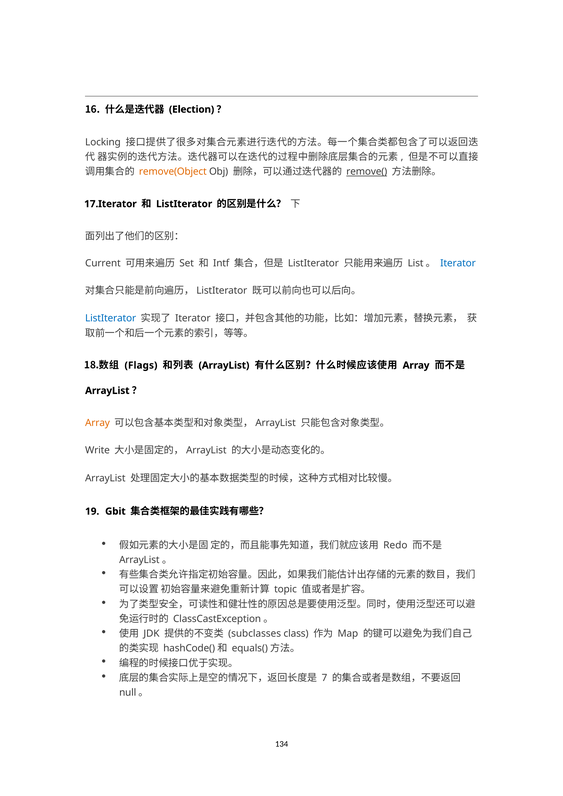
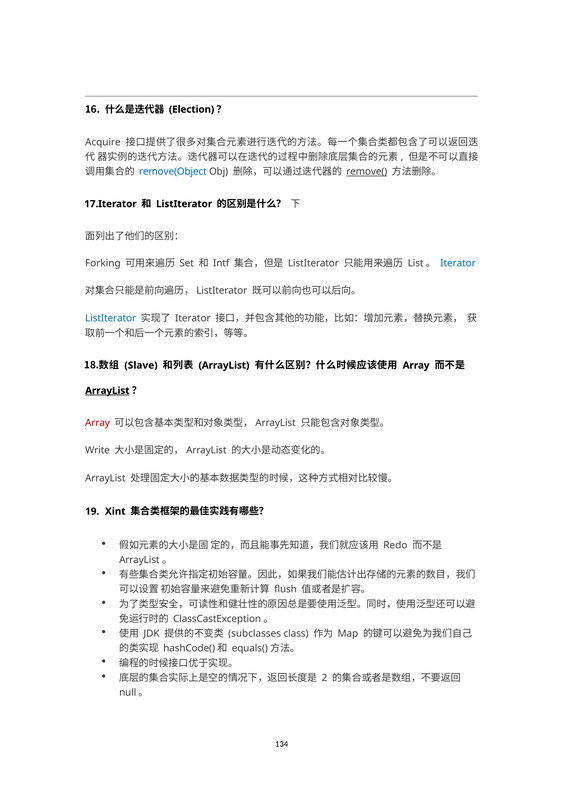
Locking: Locking -> Acquire (103, 142)
remove(Object colour: orange -> blue (173, 172)
Current: Current -> Forking (103, 264)
Flags: Flags -> Slave (141, 366)
ArrayList underline: none -> present (107, 391)
Array colour: orange -> red (97, 423)
Gbit: Gbit -> Xint (115, 512)
topic: topic -> flush (286, 590)
7: 7 -> 2 (324, 678)
